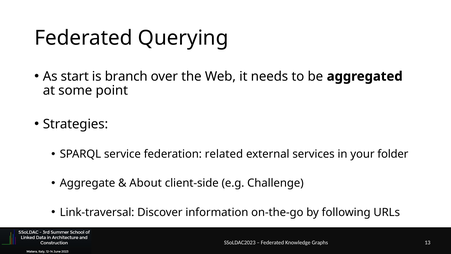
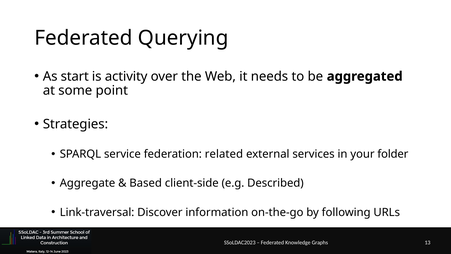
branch: branch -> activity (126, 76)
About: About -> Based (146, 183)
Challenge: Challenge -> Described (275, 183)
